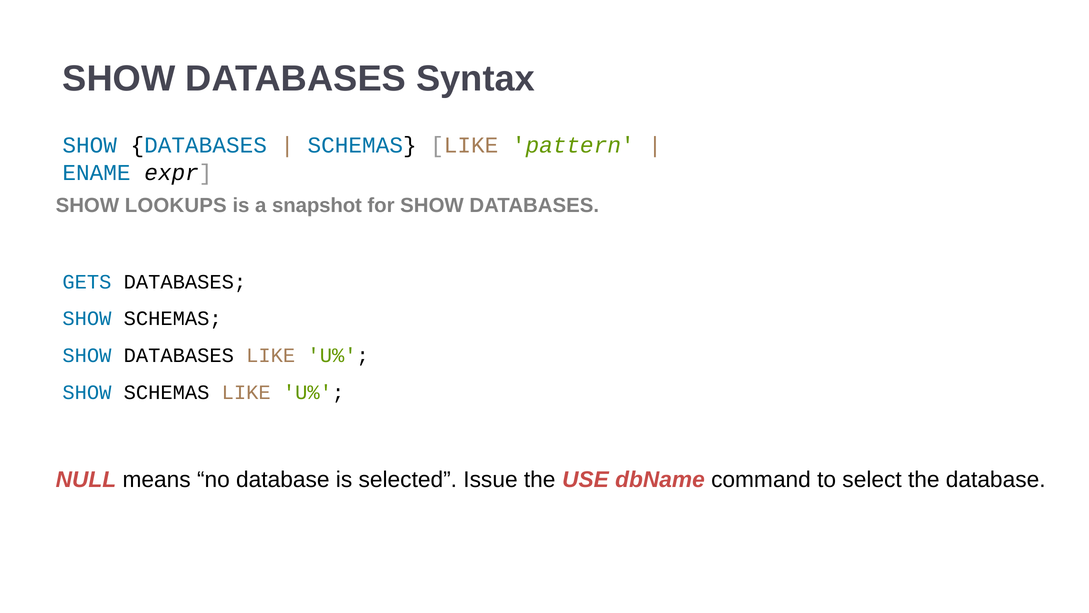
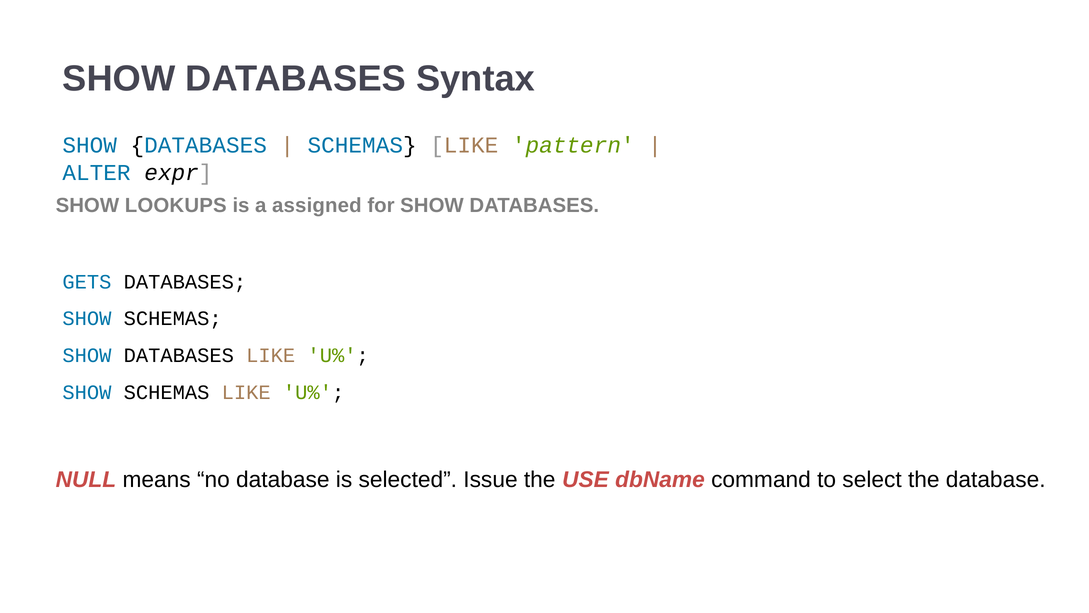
ENAME: ENAME -> ALTER (97, 172)
snapshot: snapshot -> assigned (317, 206)
